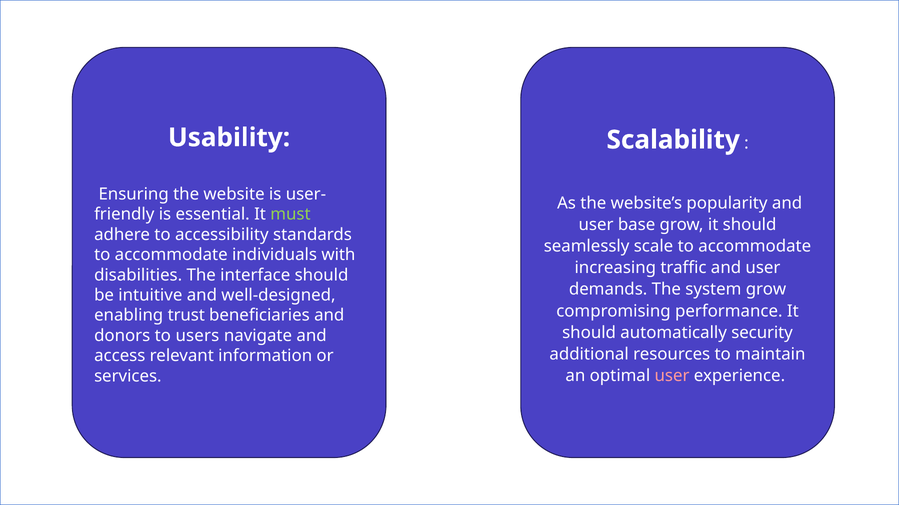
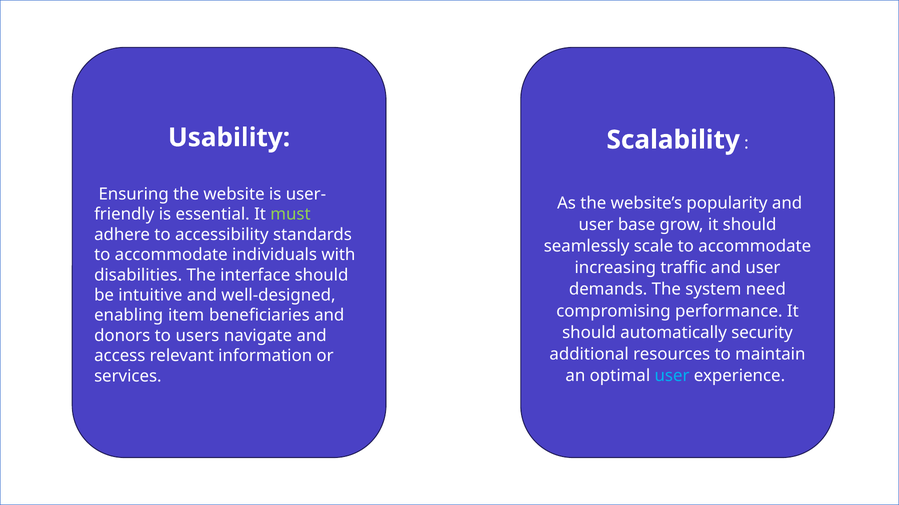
system grow: grow -> need (766, 290)
trust: trust -> item (186, 316)
user colour: pink -> light blue (672, 376)
